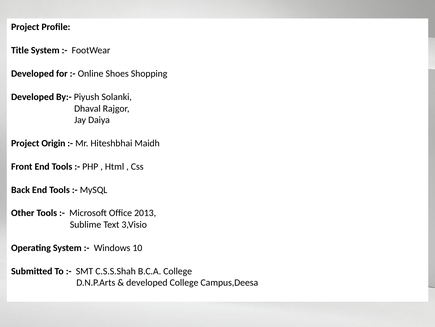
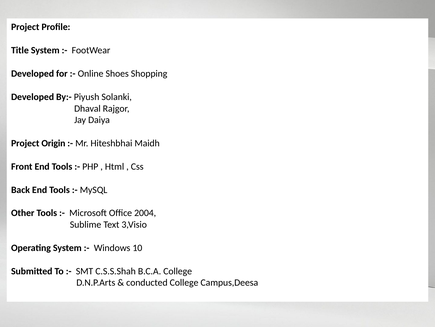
2013: 2013 -> 2004 (145, 213)
developed: developed -> conducted (147, 282)
